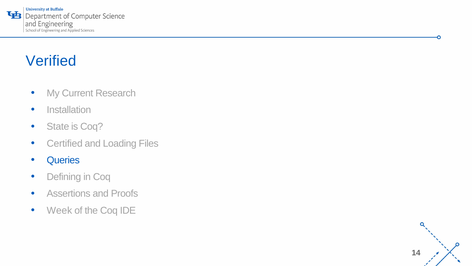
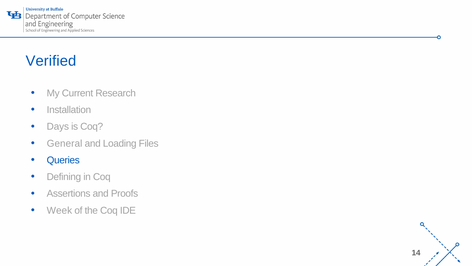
State: State -> Days (58, 126)
Certified: Certified -> General (65, 143)
